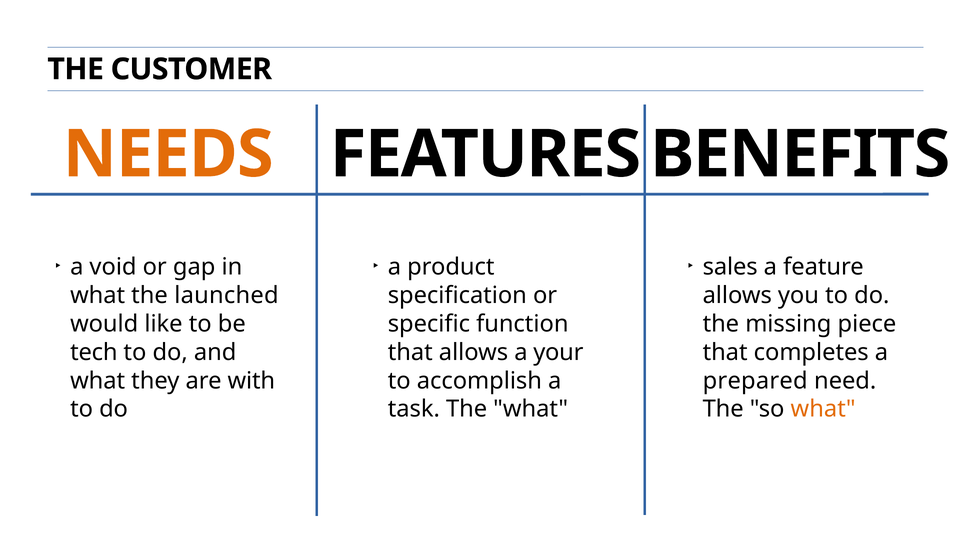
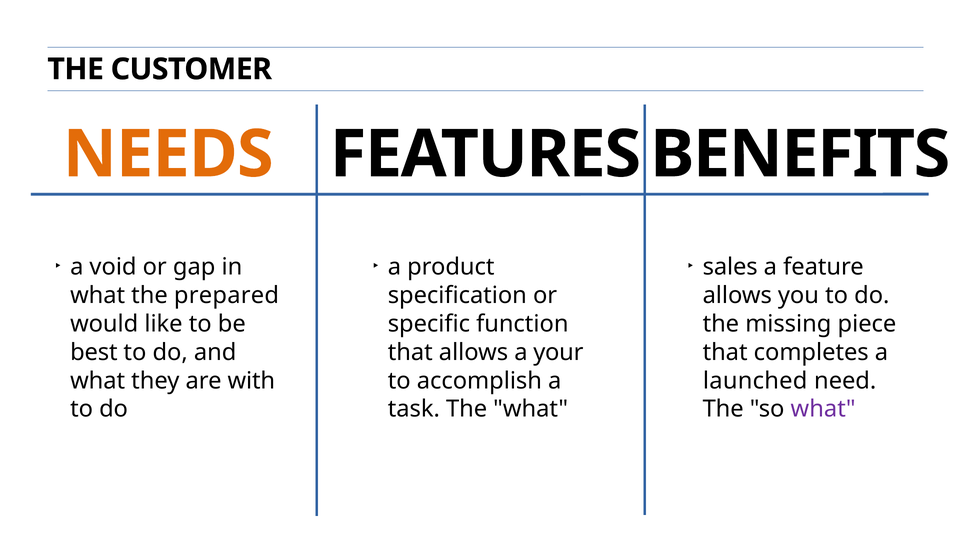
launched: launched -> prepared (226, 296)
tech: tech -> best (94, 352)
prepared: prepared -> launched (755, 381)
what colour: orange -> purple (823, 409)
